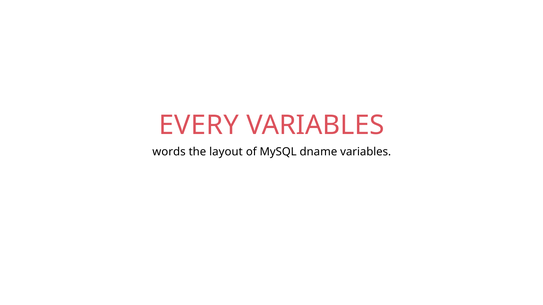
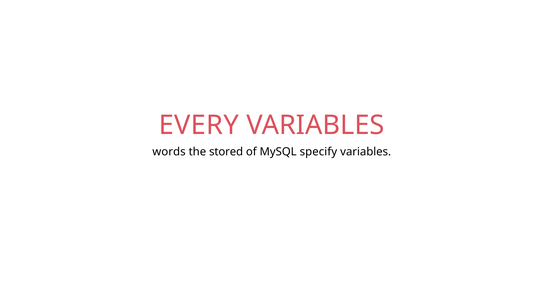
layout: layout -> stored (226, 152)
dname: dname -> specify (318, 152)
